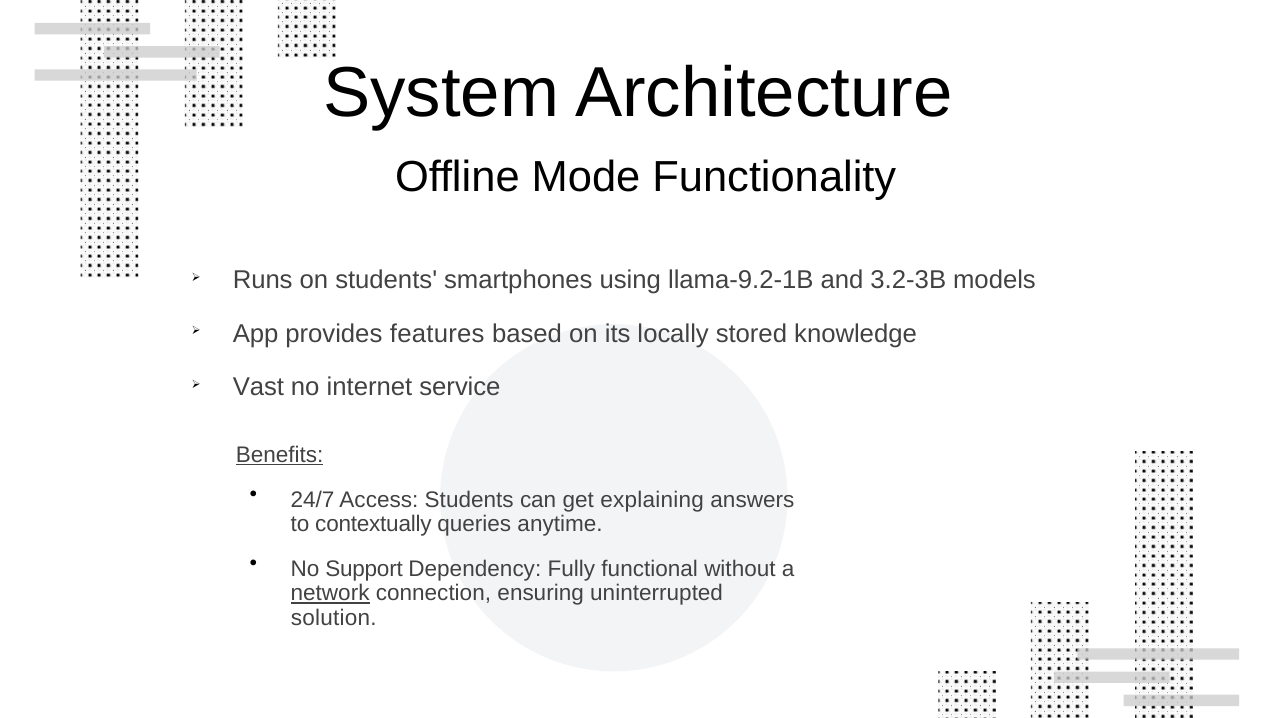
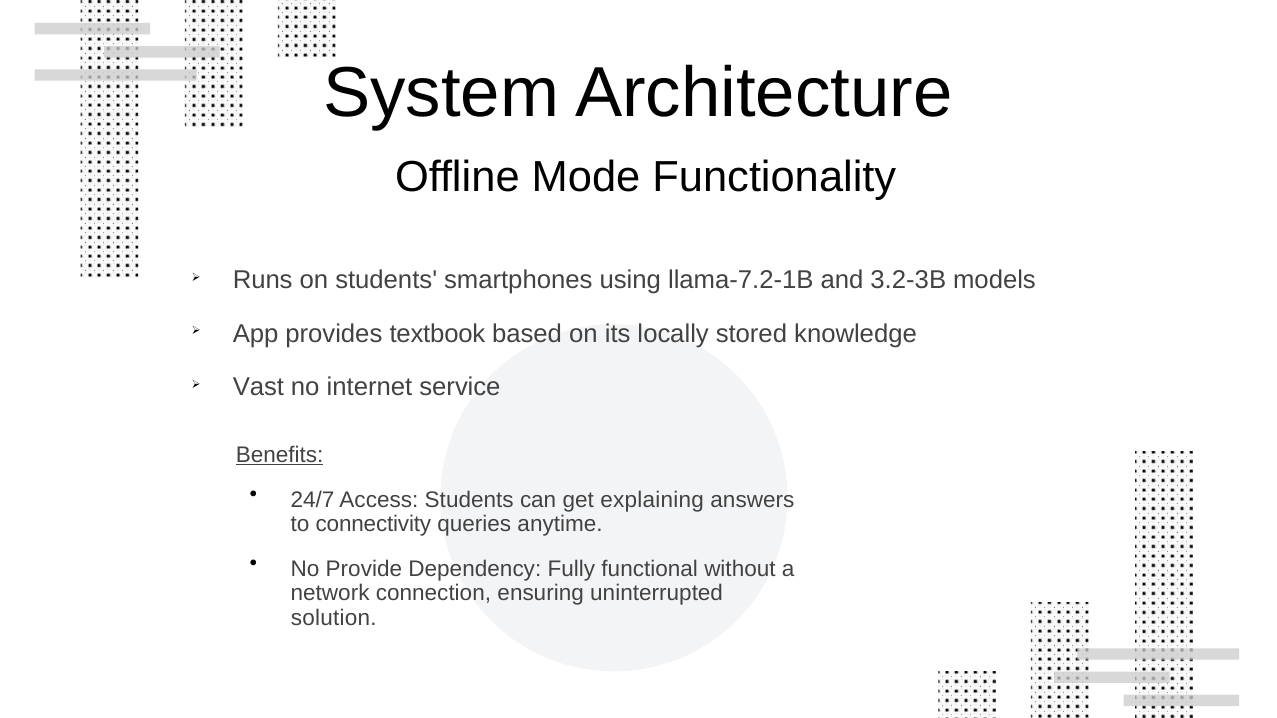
llama-9.2-1B: llama-9.2-1B -> llama-7.2-1B (741, 280)
features: features -> textbook (437, 334)
contextually: contextually -> connectivity (373, 524)
Support: Support -> Provide (364, 569)
network underline: present -> none (330, 594)
